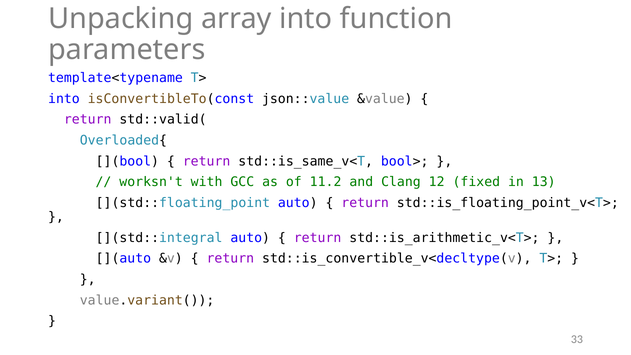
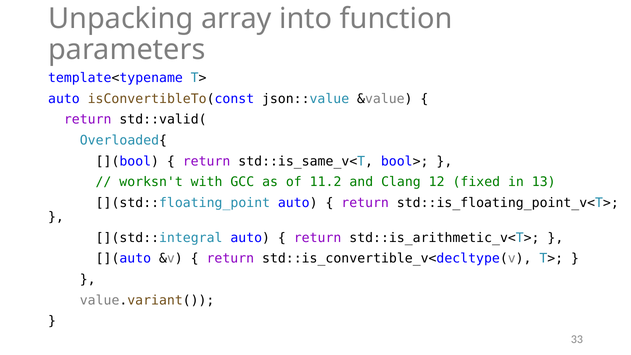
into: into -> auto (64, 99)
